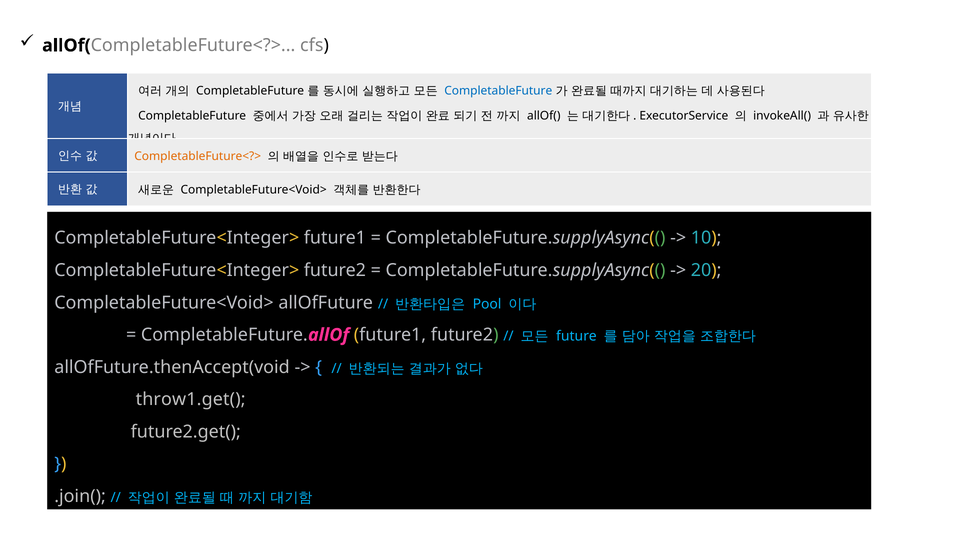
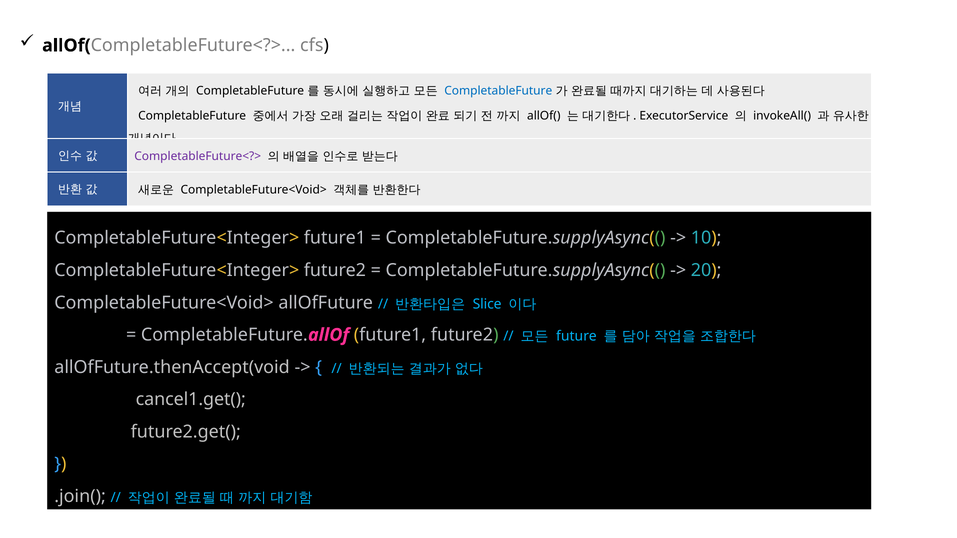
CompletableFuture<?> colour: orange -> purple (198, 157)
Pool: Pool -> Slice (487, 304)
throw1.get(: throw1.get( -> cancel1.get( (191, 400)
